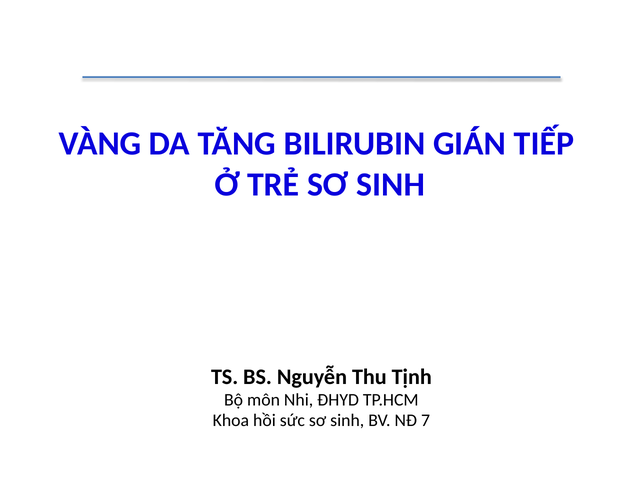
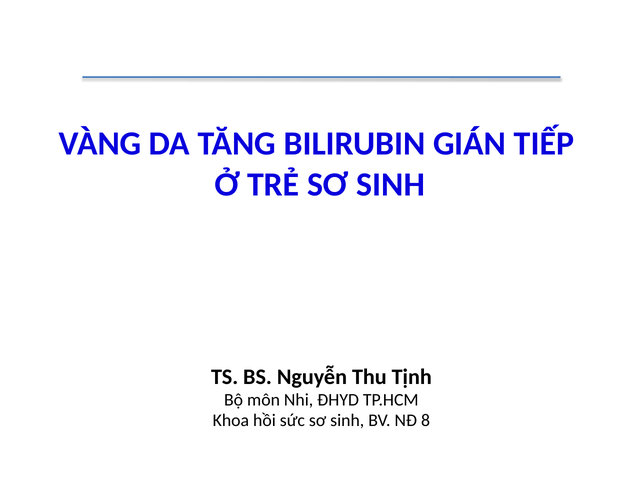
7: 7 -> 8 (426, 421)
